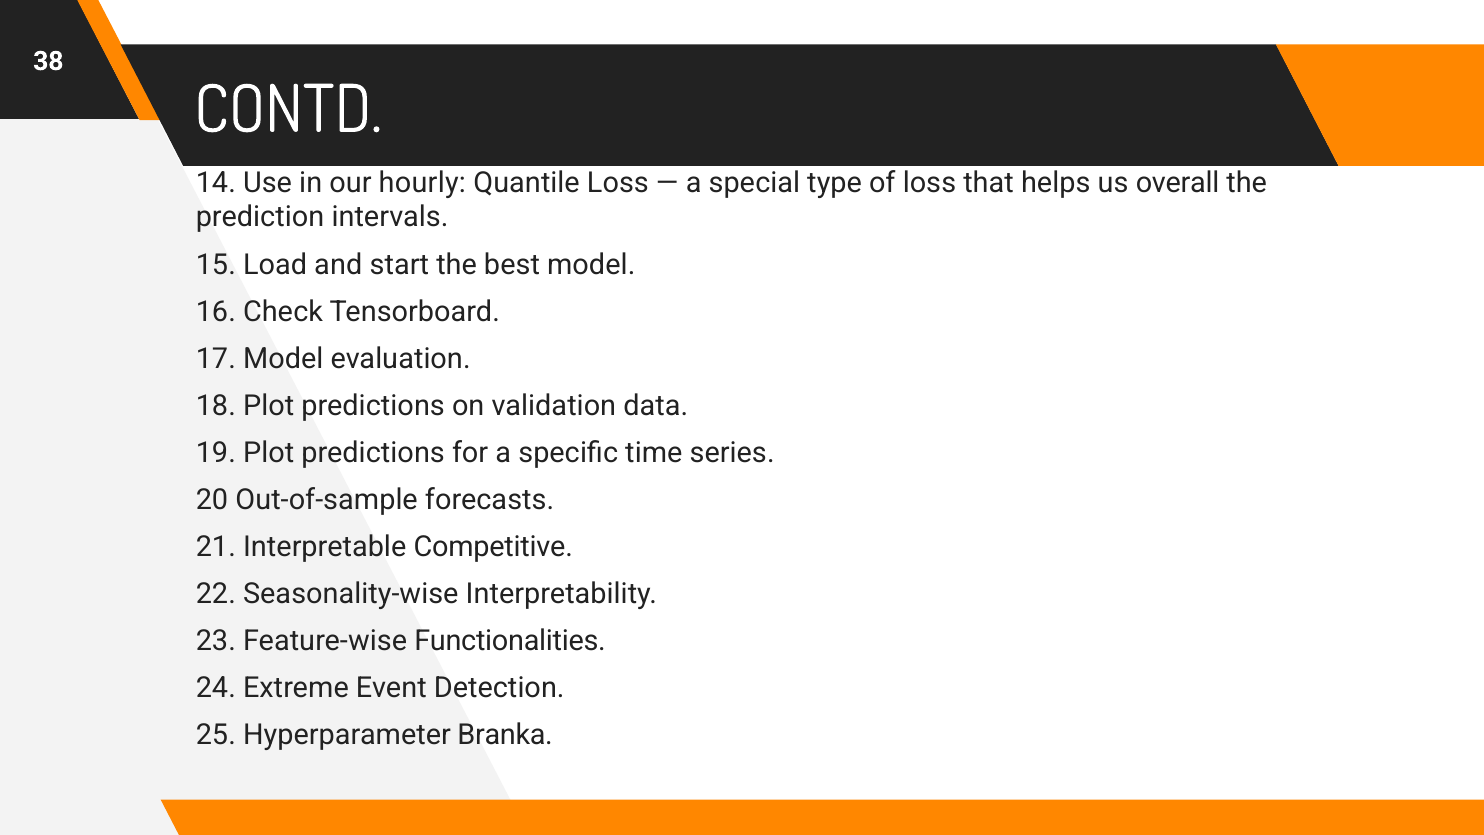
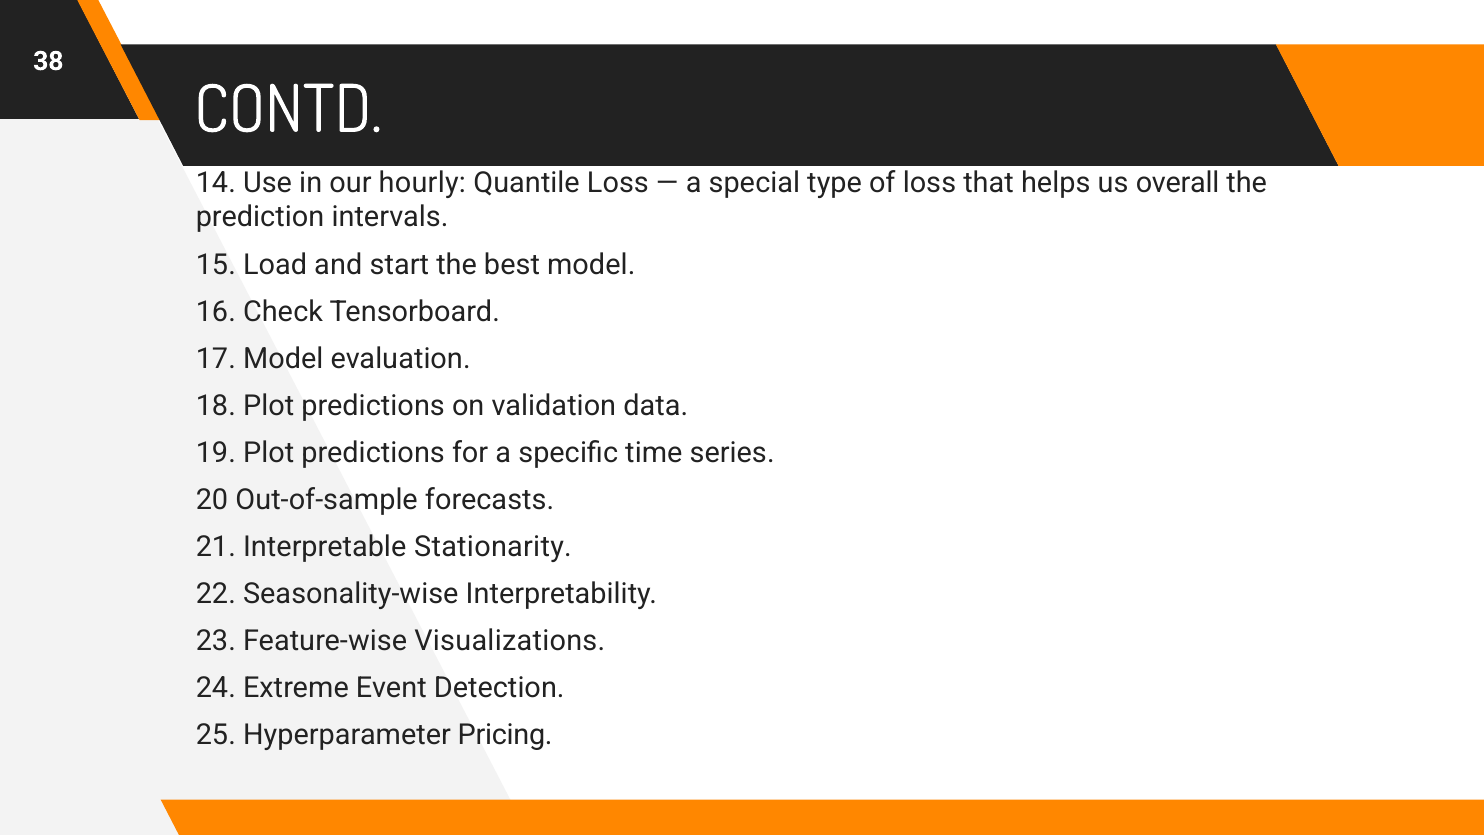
Competitive: Competitive -> Stationarity (493, 547)
Functionalities: Functionalities -> Visualizations (510, 641)
Branka: Branka -> Pricing (505, 735)
